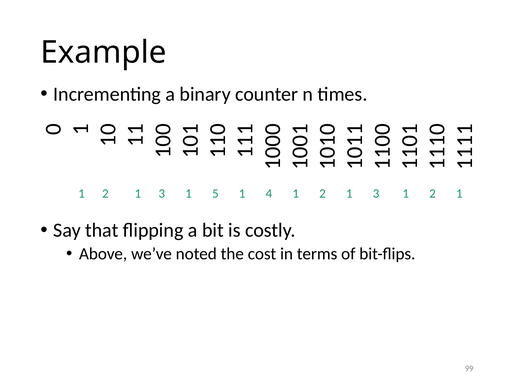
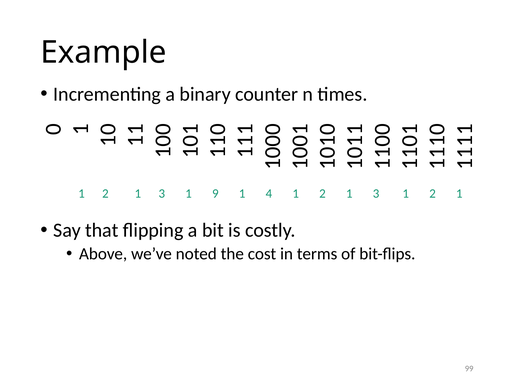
5: 5 -> 9 (215, 193)
